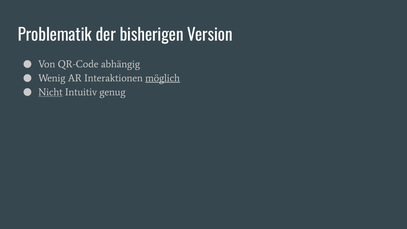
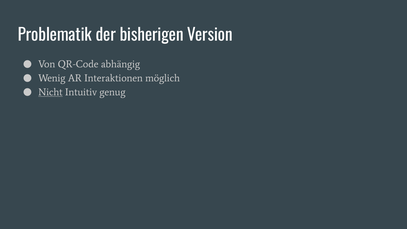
möglich underline: present -> none (163, 78)
